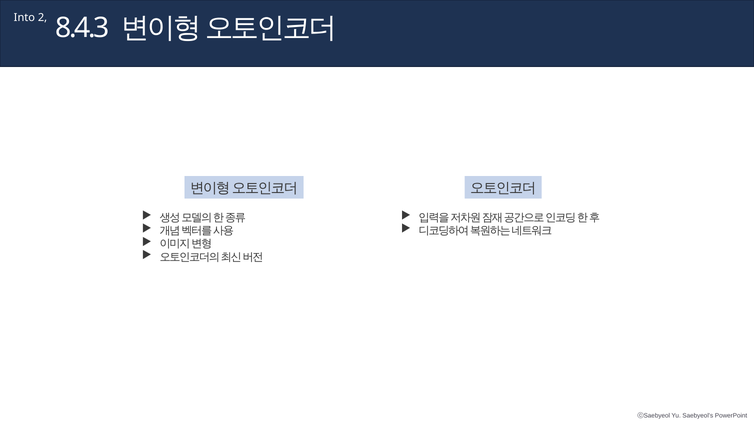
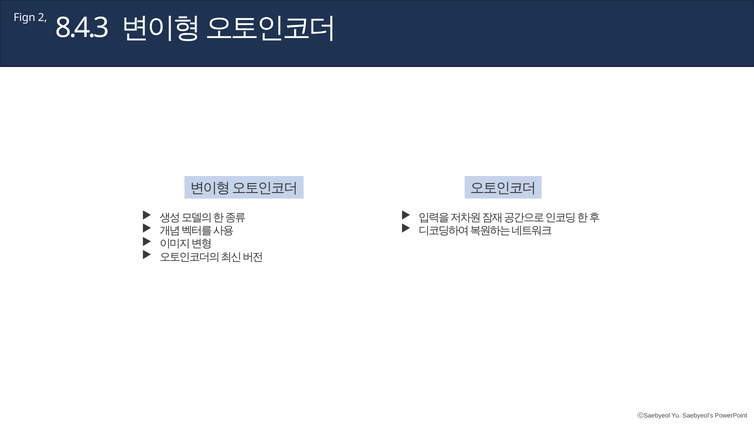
Into: Into -> Fign (24, 17)
